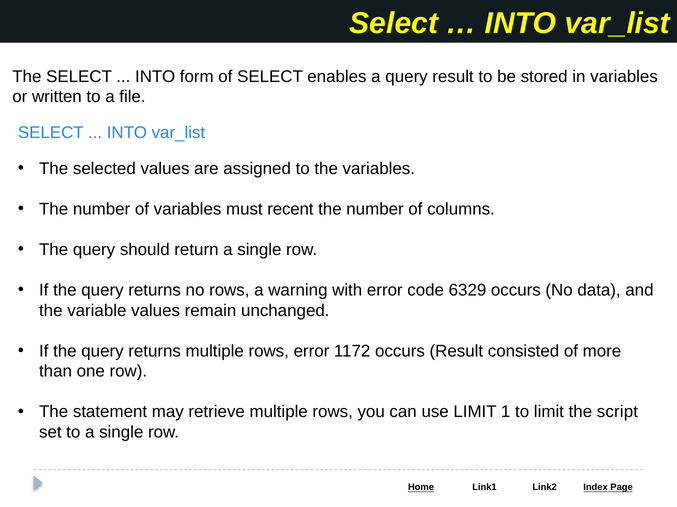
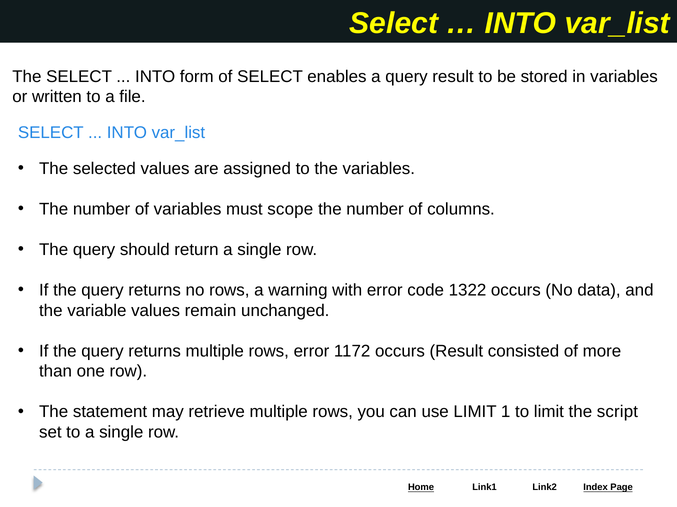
recent: recent -> scope (290, 209)
6329: 6329 -> 1322 (468, 291)
